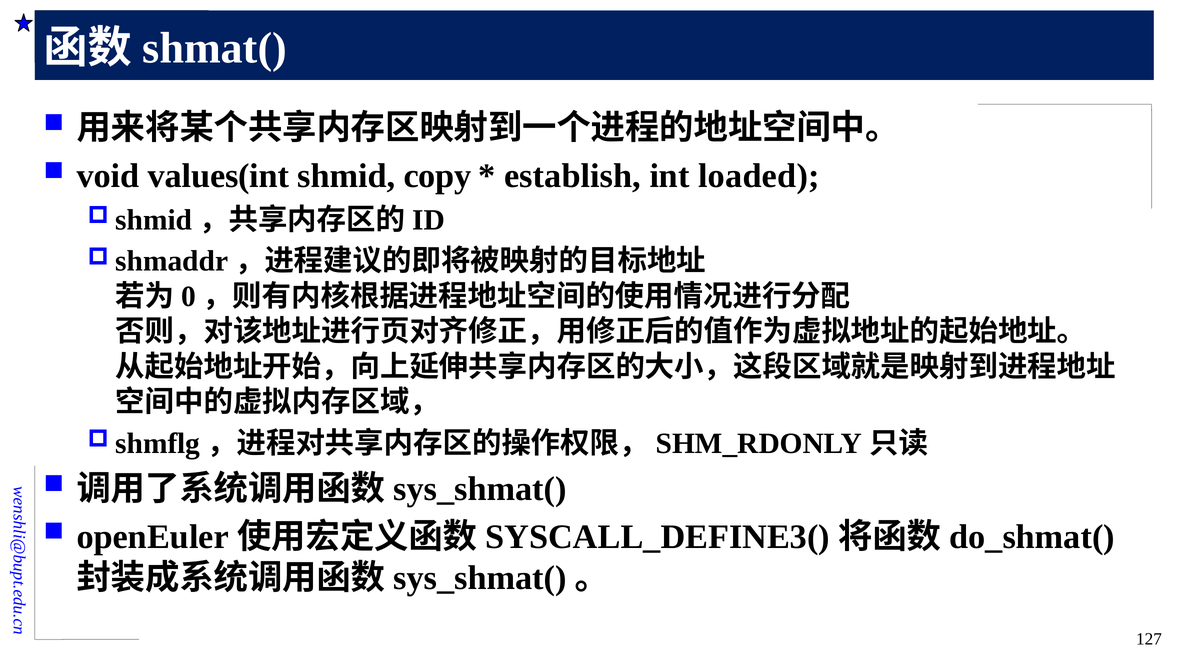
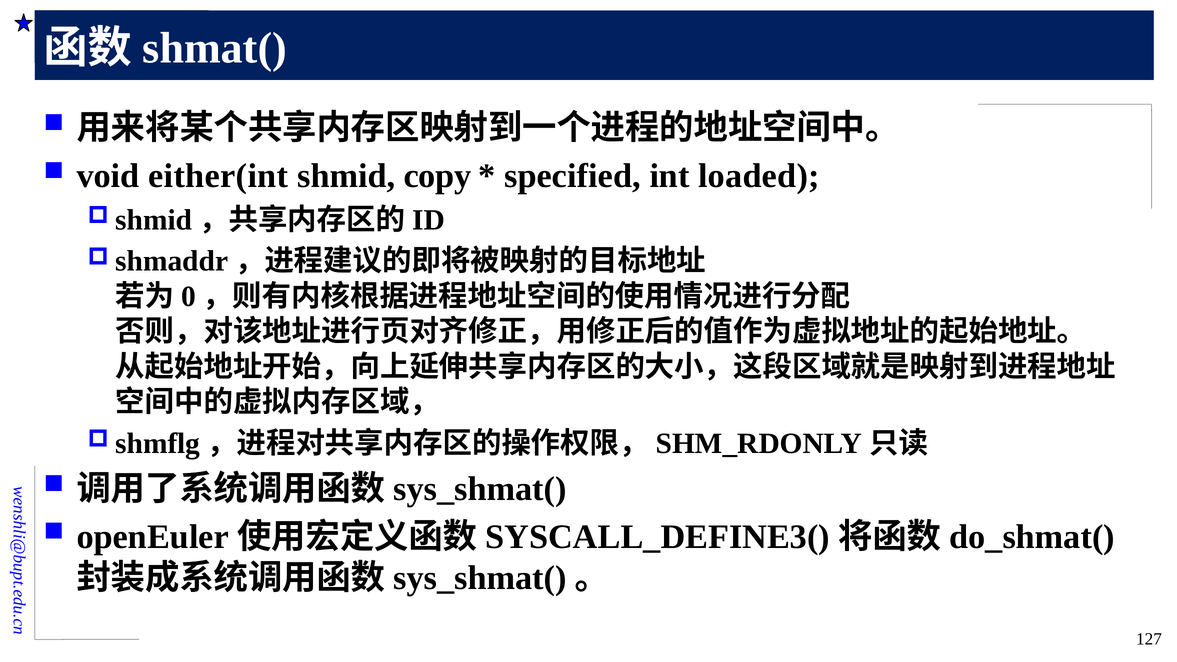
values(int: values(int -> either(int (218, 176)
establish: establish -> specified (573, 176)
